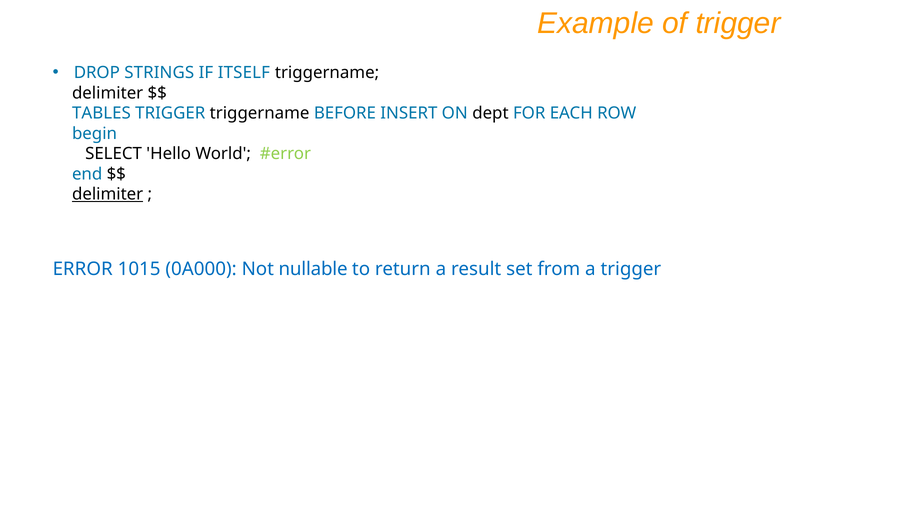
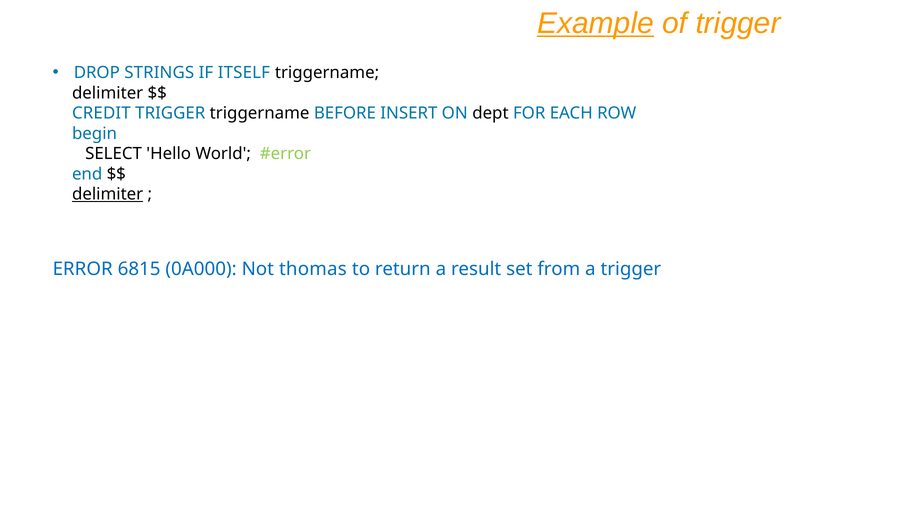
Example underline: none -> present (596, 23)
TABLES: TABLES -> CREDIT (101, 113)
1015: 1015 -> 6815 (139, 269)
nullable: nullable -> thomas (313, 269)
